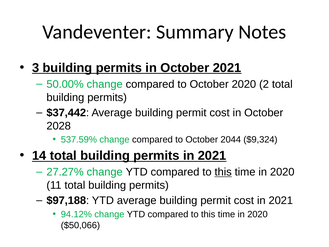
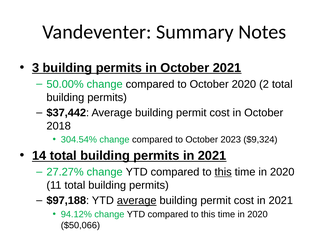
2028: 2028 -> 2018 (59, 126)
537.59%: 537.59% -> 304.54% (79, 140)
2044: 2044 -> 2023 (231, 140)
average underline: none -> present (137, 200)
